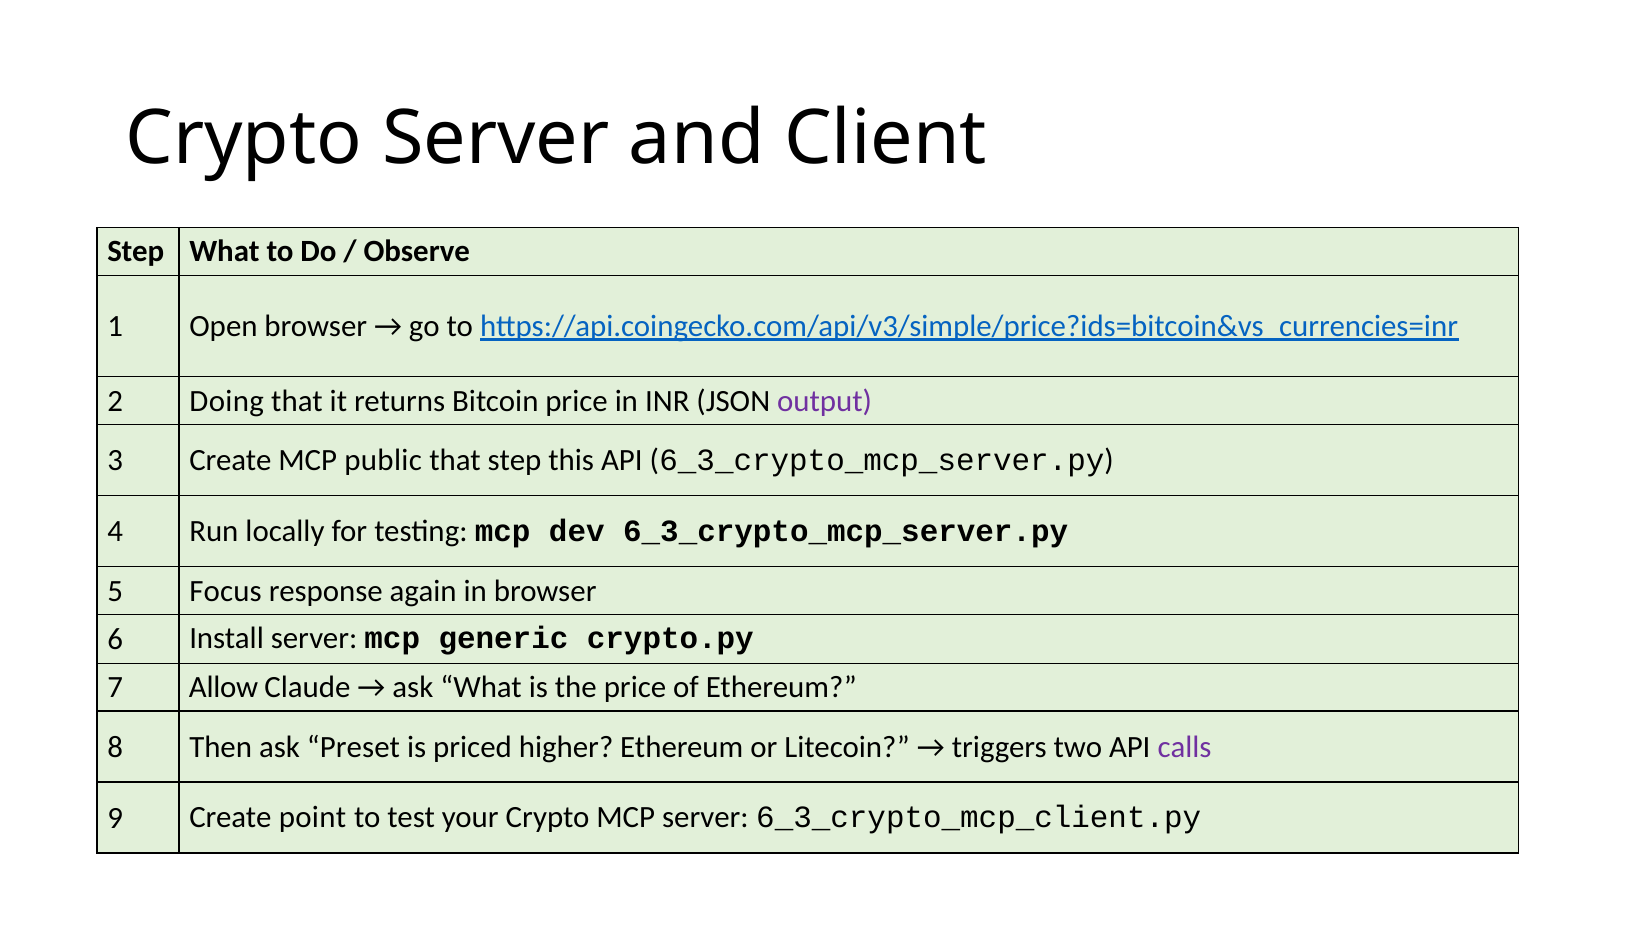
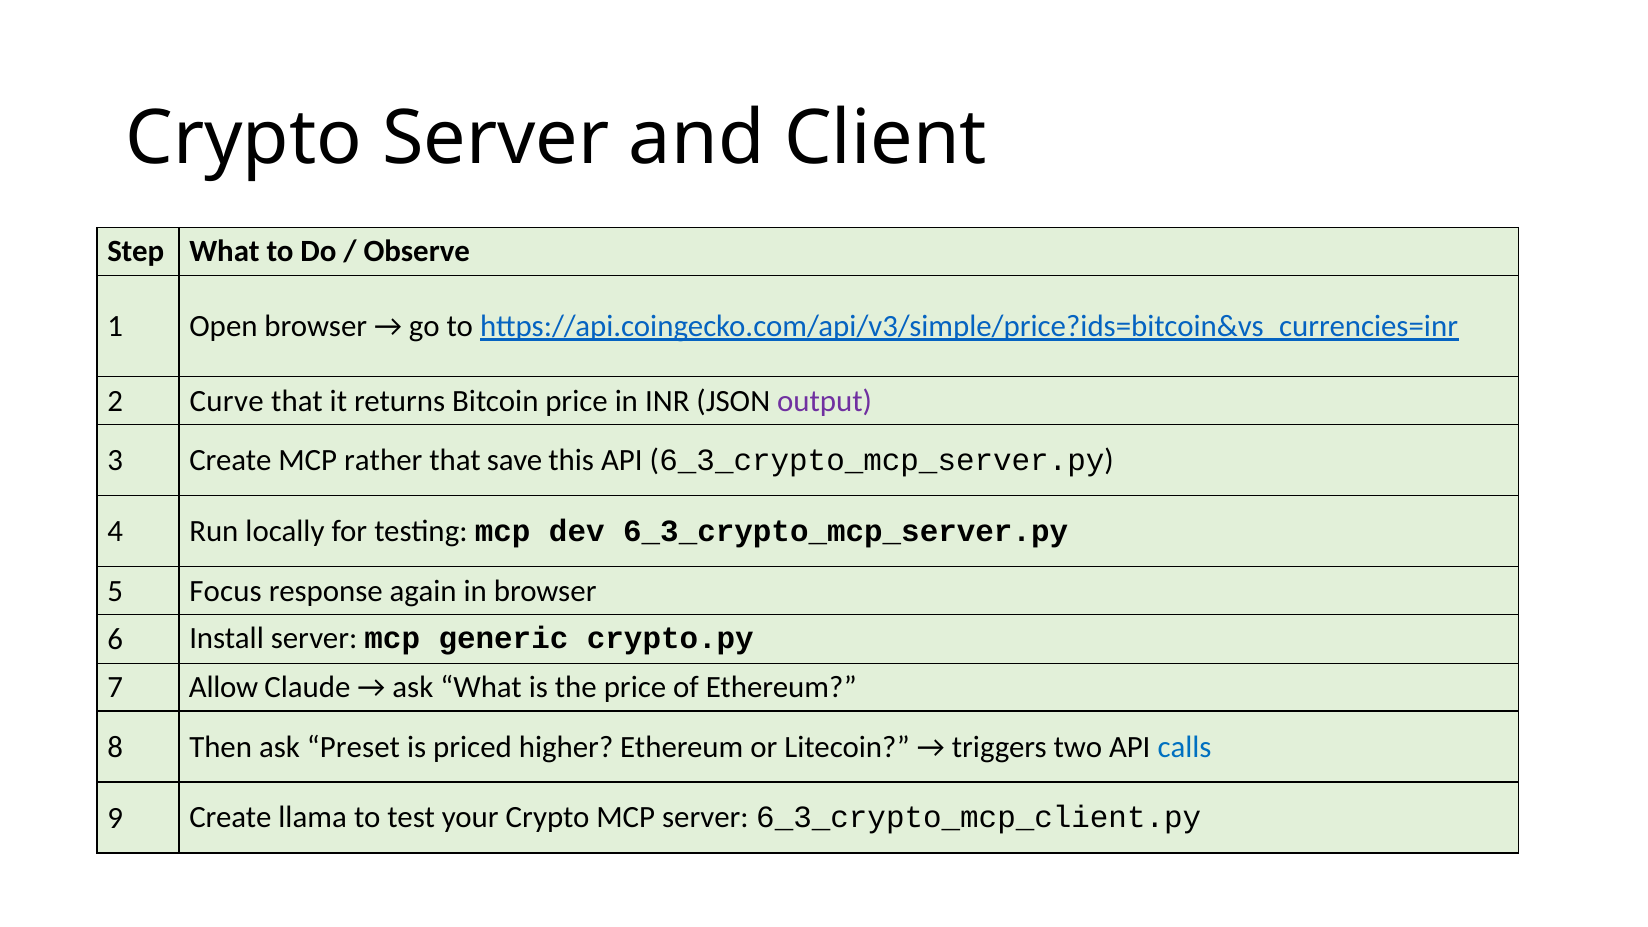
Doing: Doing -> Curve (227, 401)
public: public -> rather (383, 460)
that step: step -> save (515, 460)
calls colour: purple -> blue (1185, 747)
point: point -> llama (313, 817)
